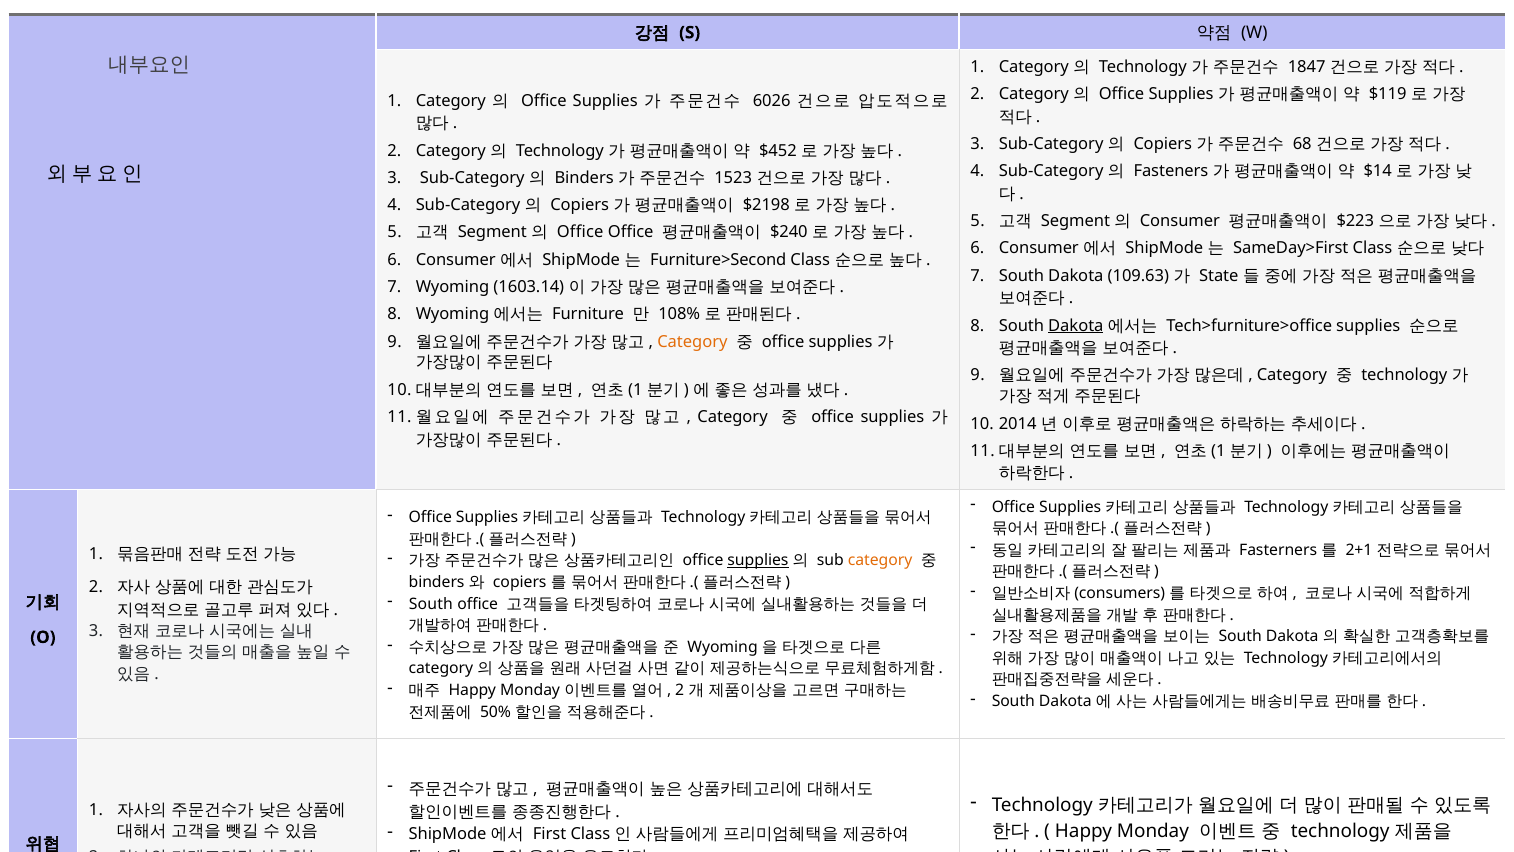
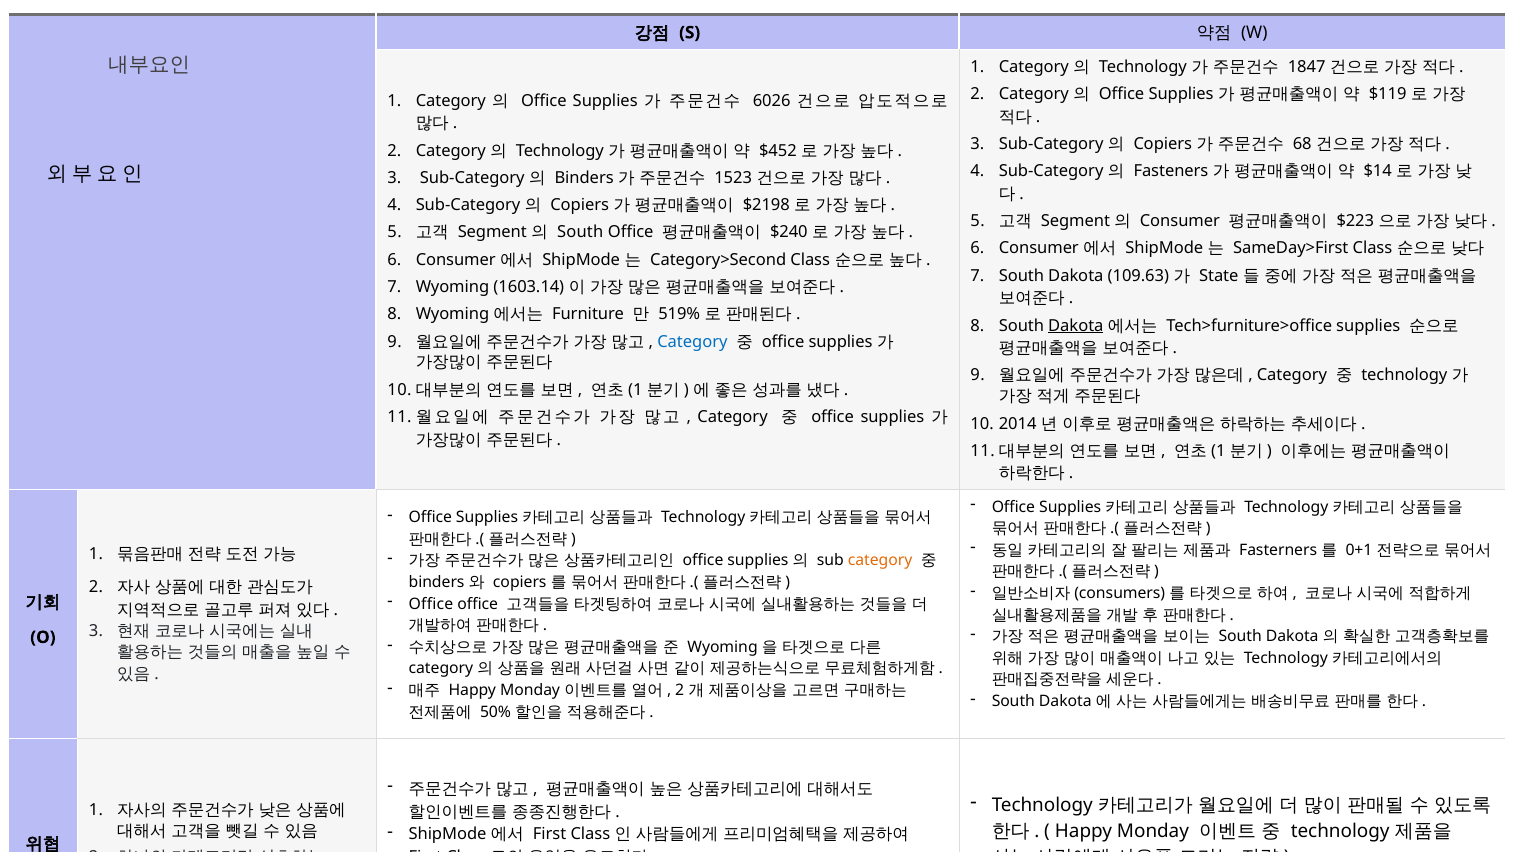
Office: Office -> South (580, 232)
Furniture>Second: Furniture>Second -> Category>Second (718, 260)
108%: 108% -> 519% (679, 314)
Category colour: orange -> blue (692, 341)
2+1: 2+1 -> 0+1 (1359, 550)
supplies underline: present -> none (758, 561)
South: South -> Office (431, 604)
